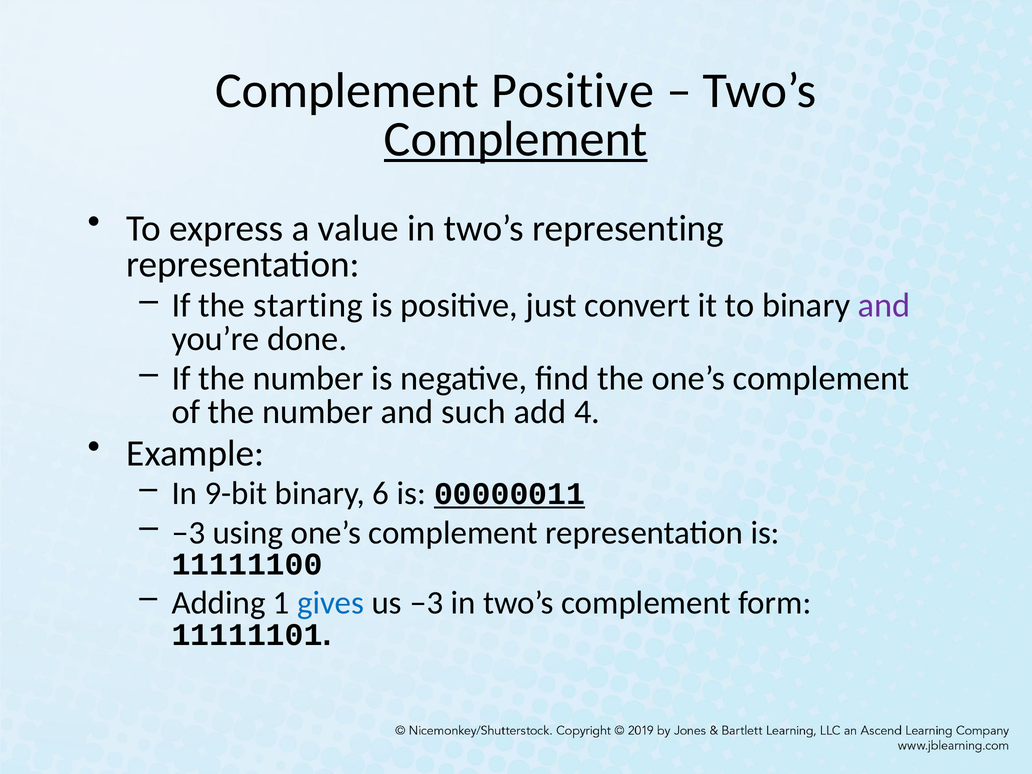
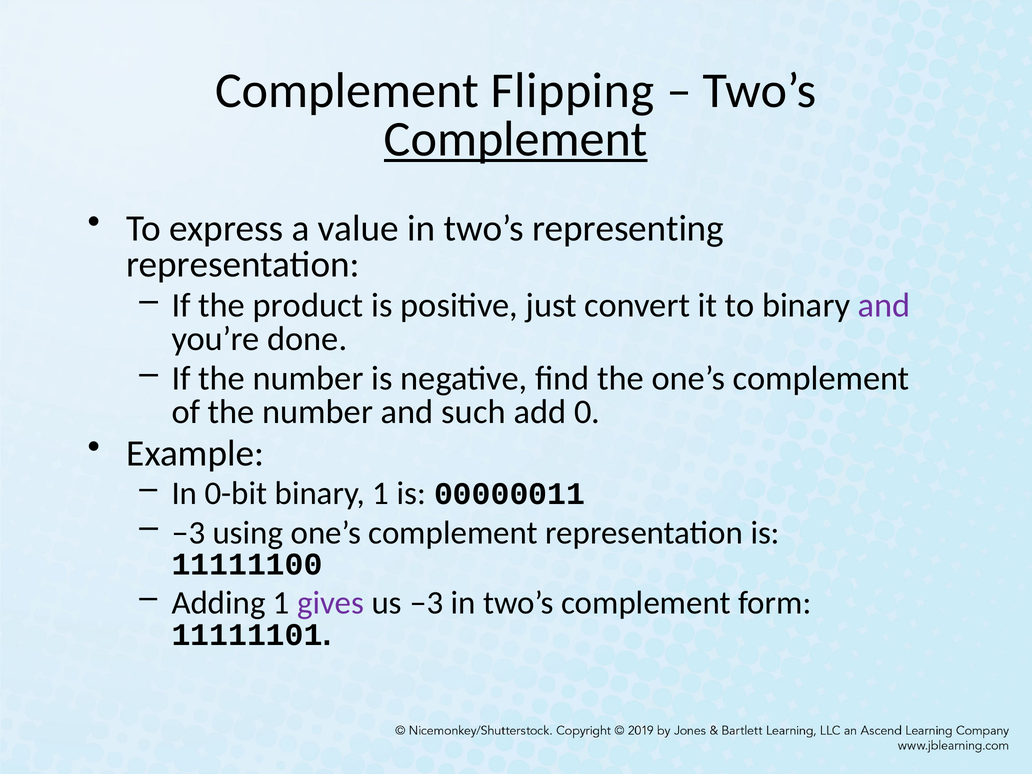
Complement Positive: Positive -> Flipping (573, 91)
starting: starting -> product (308, 306)
4: 4 -> 0 (587, 412)
9-bit: 9-bit -> 0-bit (236, 494)
binary 6: 6 -> 1 (381, 494)
00000011 underline: present -> none (510, 494)
gives colour: blue -> purple (331, 603)
